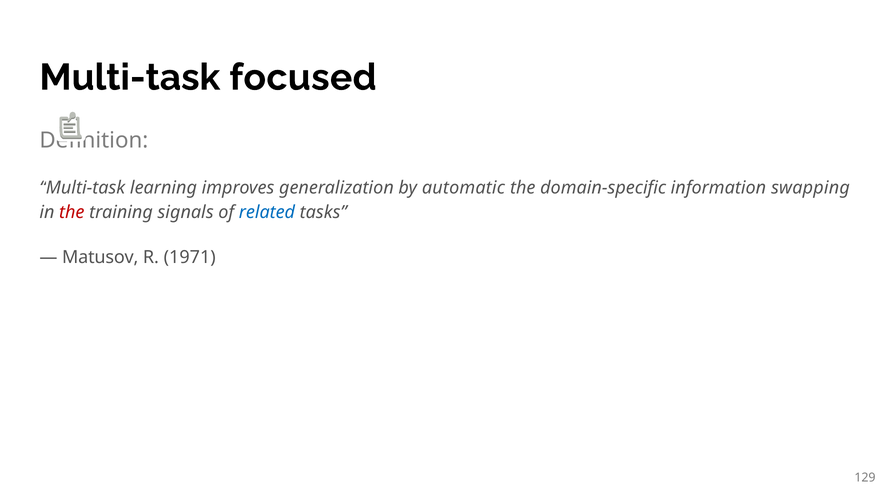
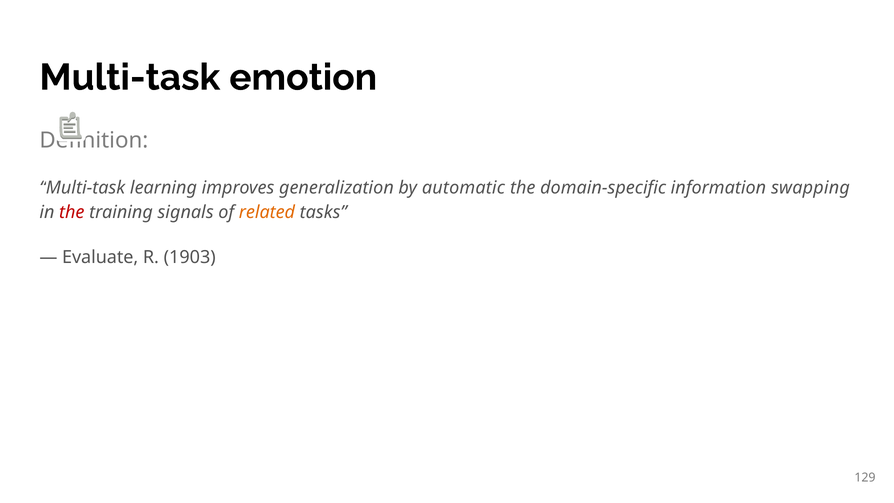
focused: focused -> emotion (303, 77)
related colour: blue -> orange (267, 212)
Matusov: Matusov -> Evaluate (100, 257)
1971: 1971 -> 1903 (190, 257)
